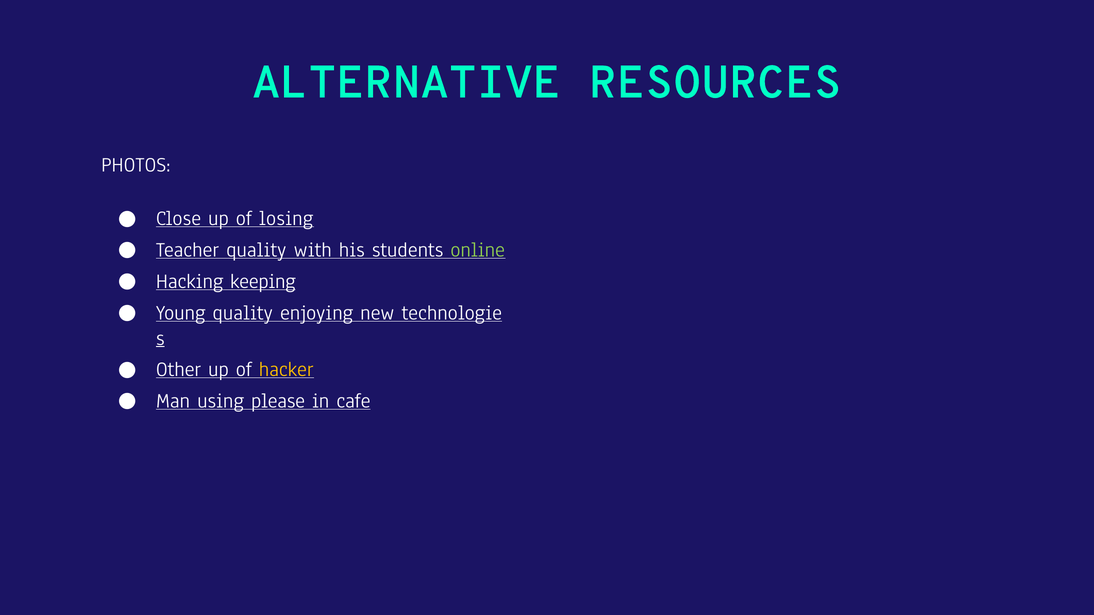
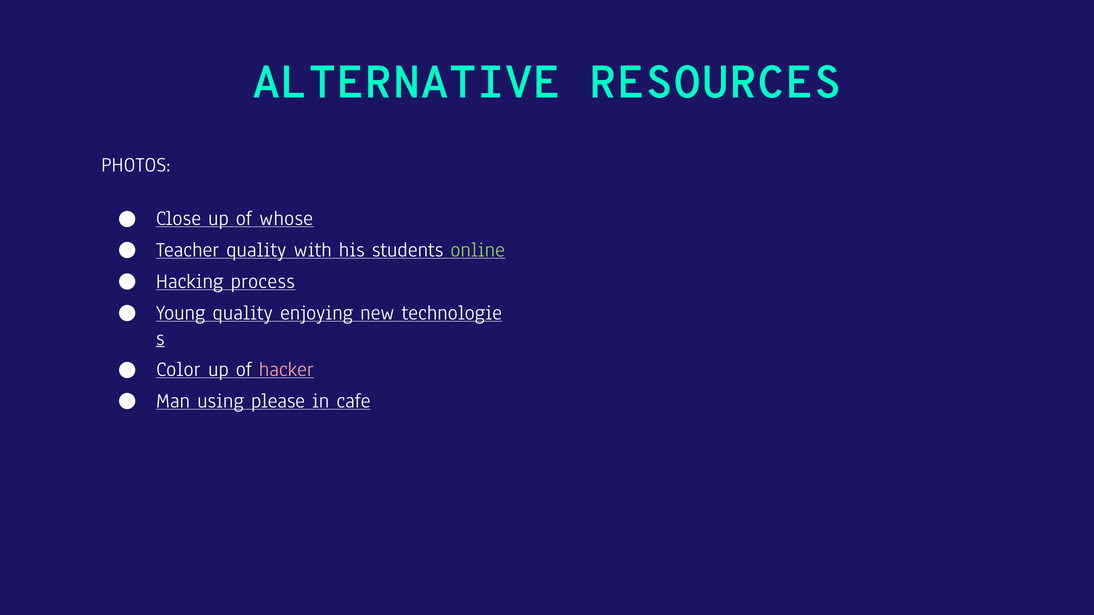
losing: losing -> whose (286, 219)
keeping: keeping -> process (263, 281)
Other: Other -> Color (178, 370)
hacker colour: yellow -> pink (286, 370)
